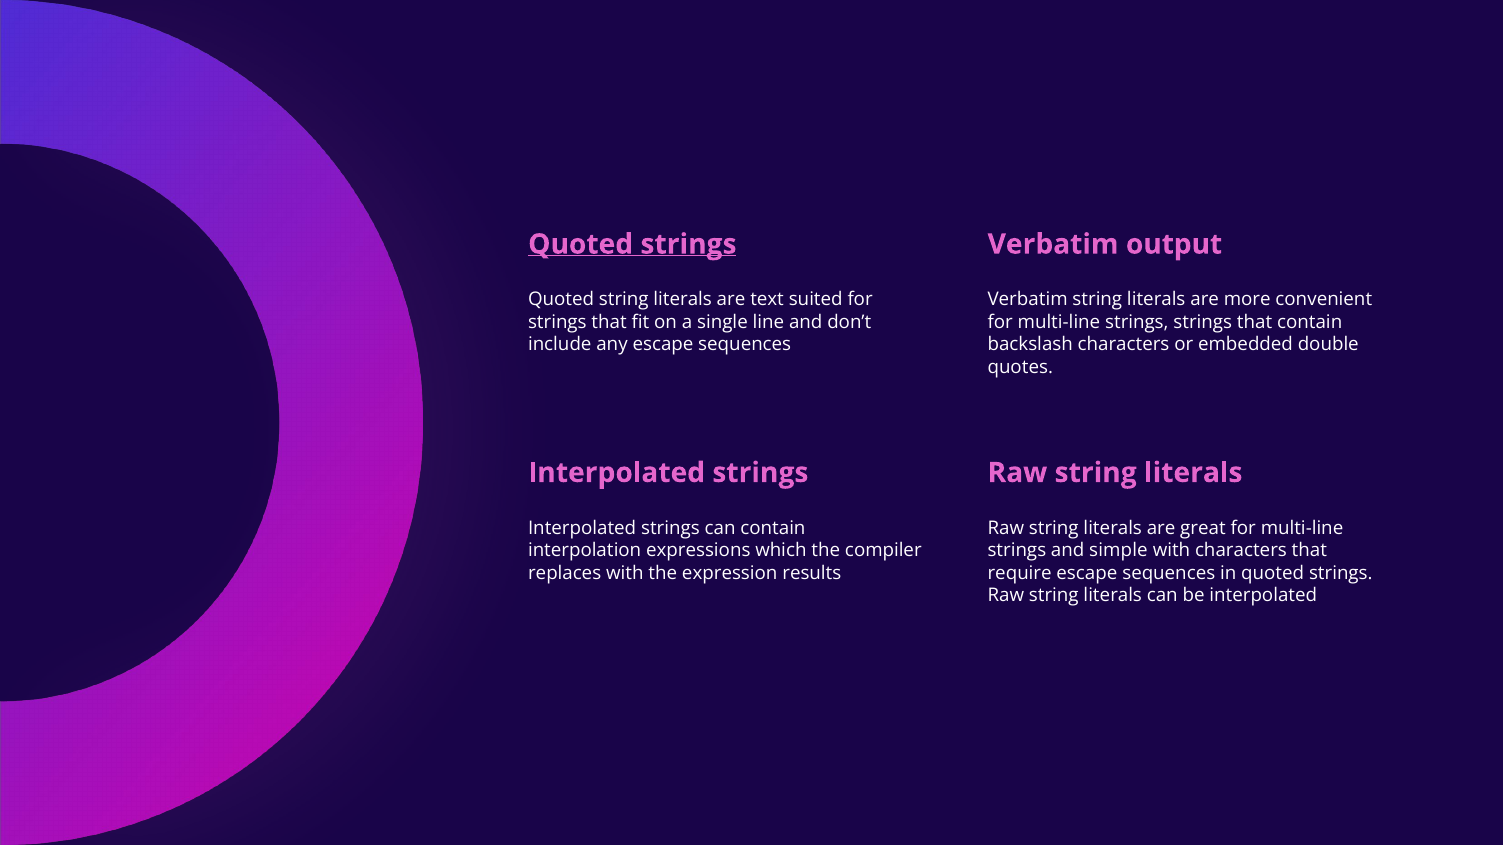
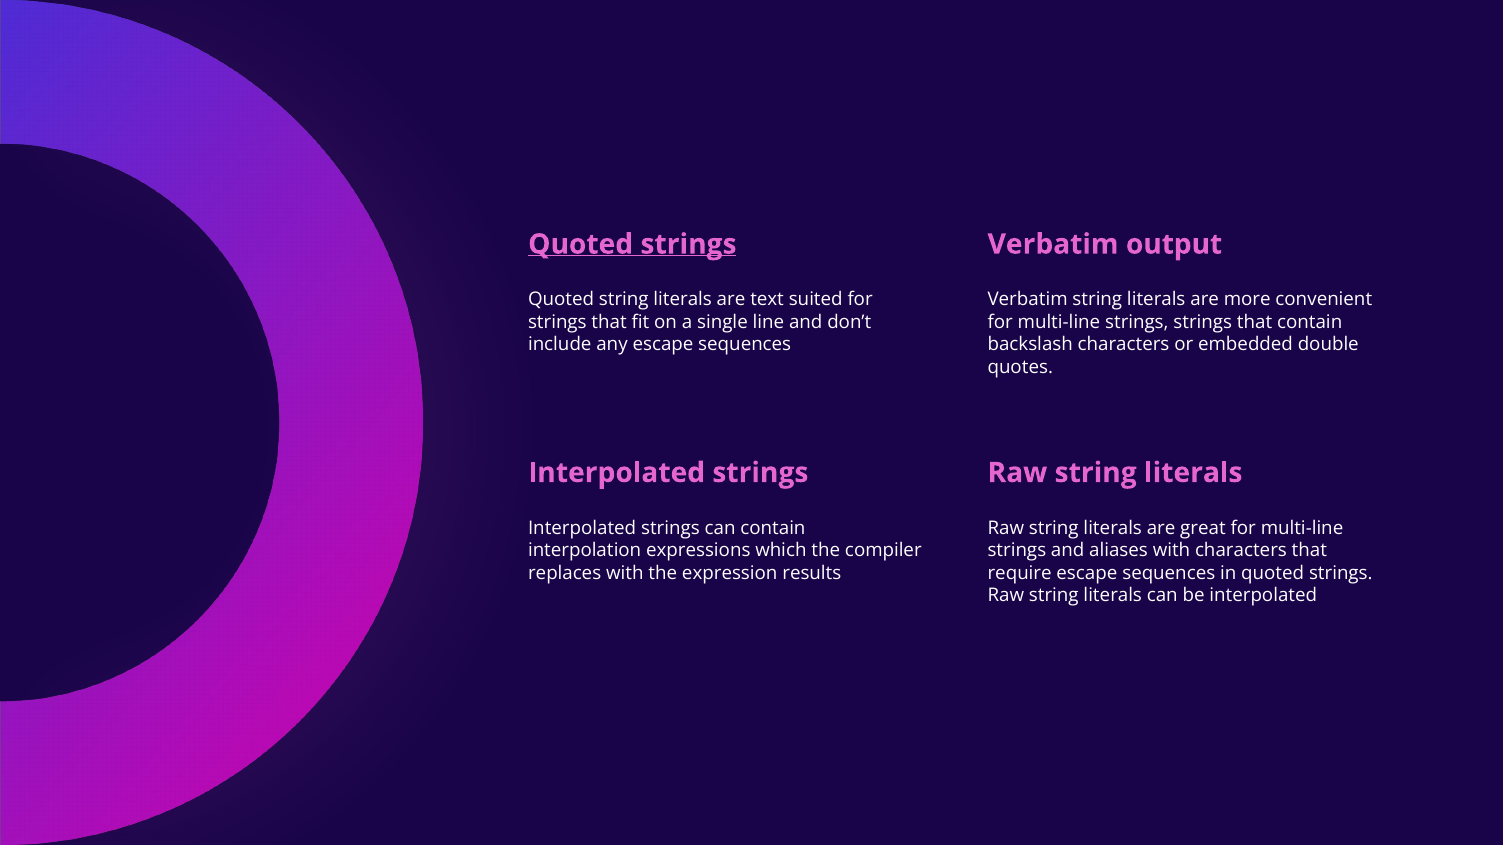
simple: simple -> aliases (1119, 551)
